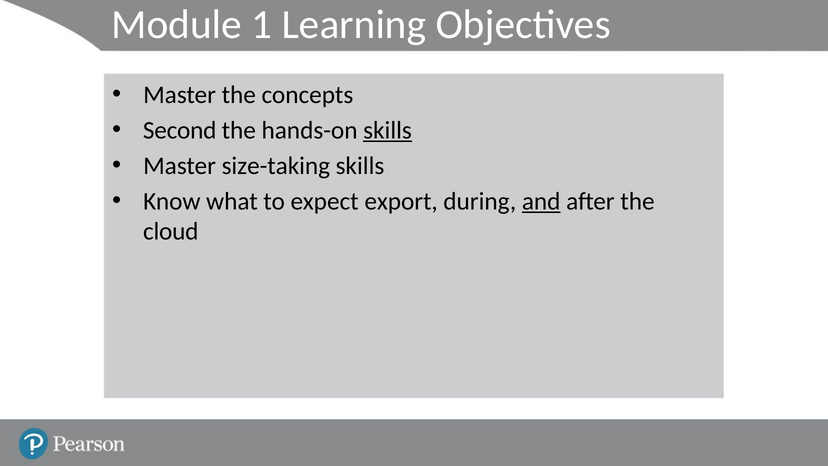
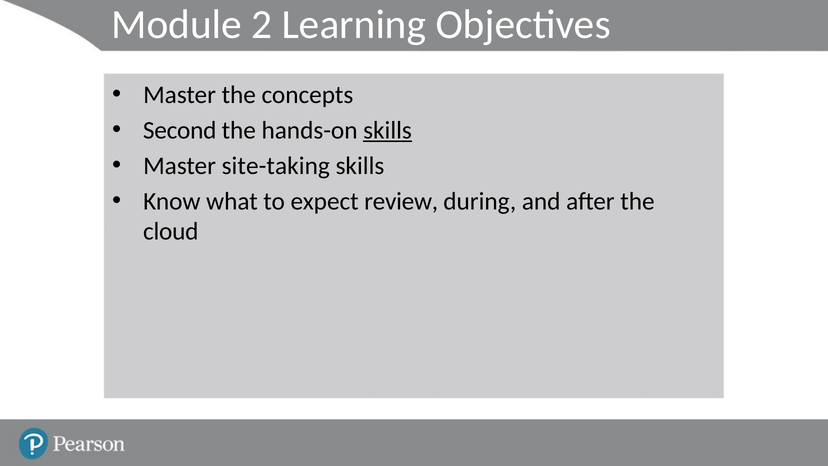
1: 1 -> 2 (262, 25)
size-taking: size-taking -> site-taking (276, 166)
export: export -> review (401, 201)
and underline: present -> none (541, 201)
